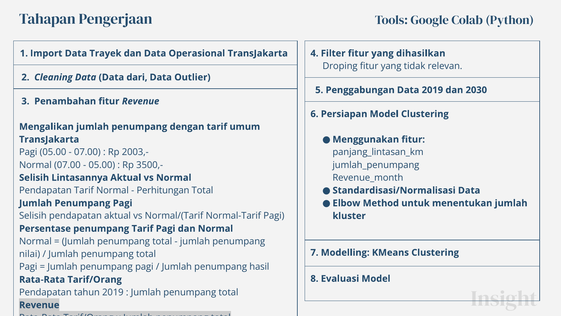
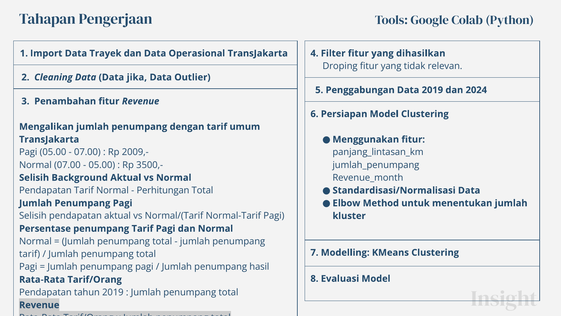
dari: dari -> jika (137, 77)
2030: 2030 -> 2024 (476, 90)
2003,-: 2003,- -> 2009,- (135, 152)
Lintasannya: Lintasannya -> Background (80, 177)
nilai: nilai -> tarif (30, 254)
